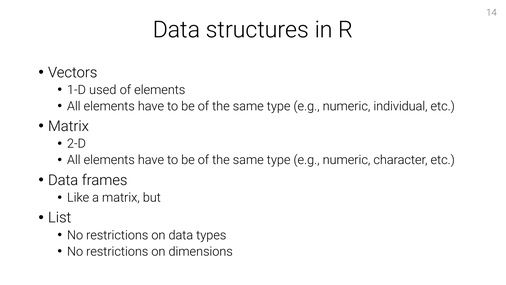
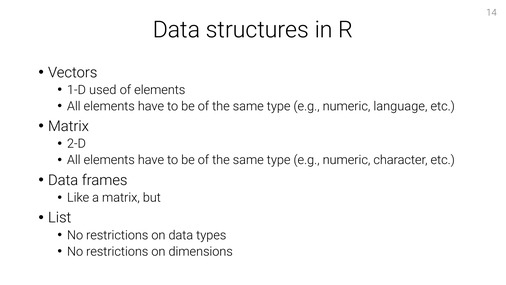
individual: individual -> language (400, 106)
